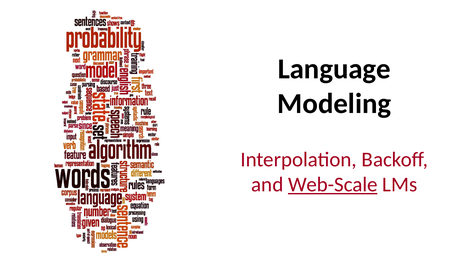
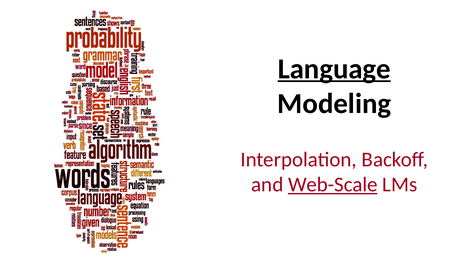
Language underline: none -> present (334, 69)
